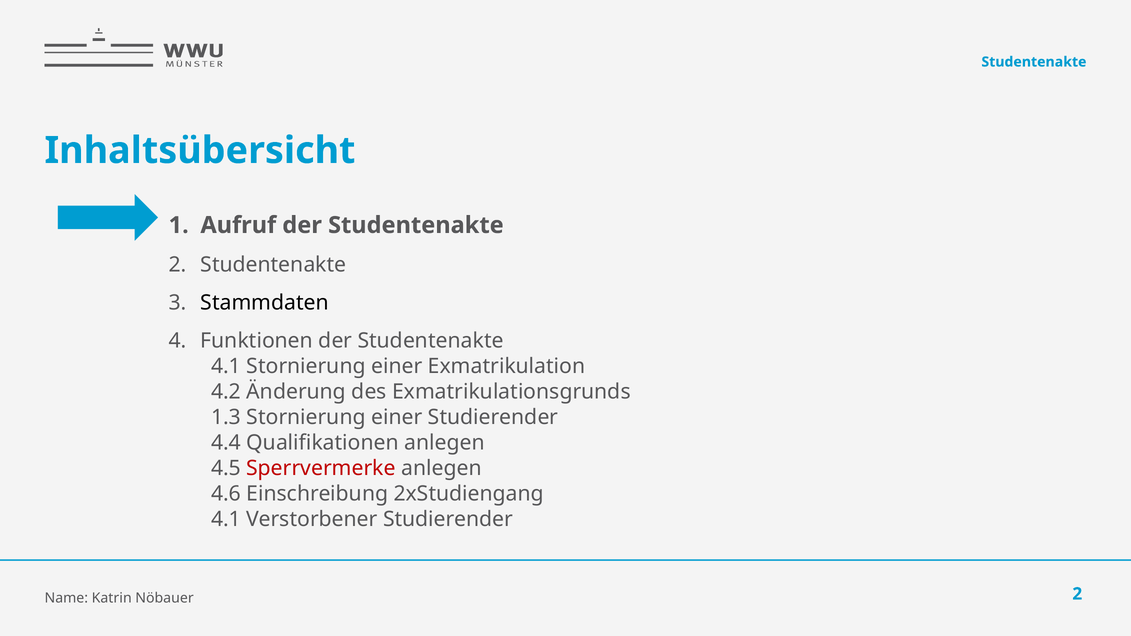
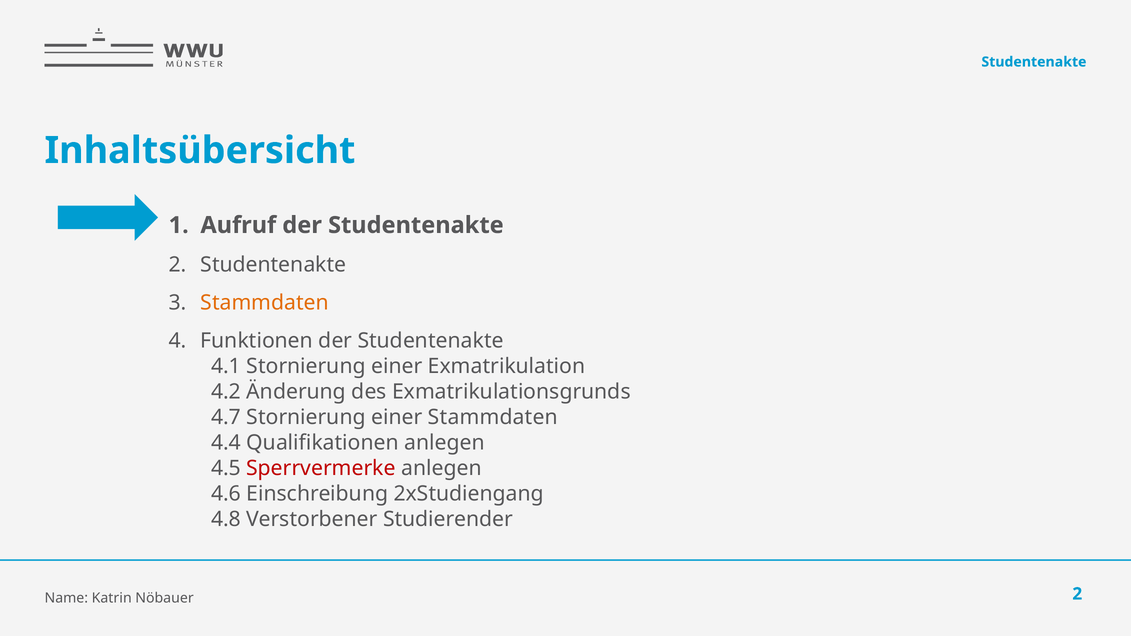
Stammdaten colour: black -> orange (265, 303)
1.3: 1.3 -> 4.7 (226, 417)
einer Studierender: Studierender -> Stammdaten (493, 417)
4.1: 4.1 -> 4.8 (226, 519)
